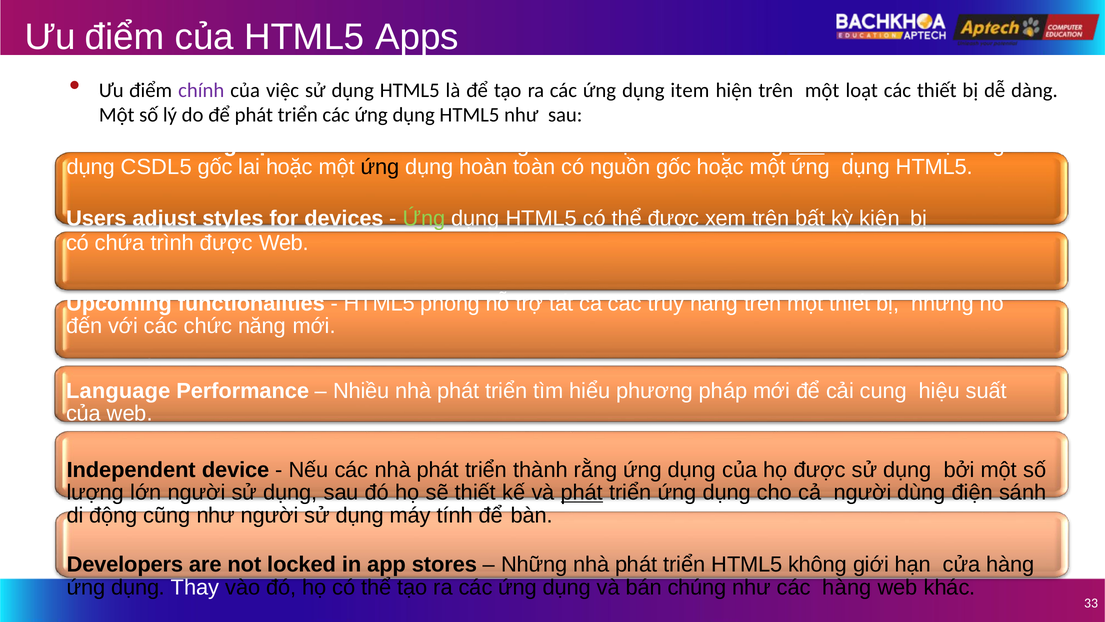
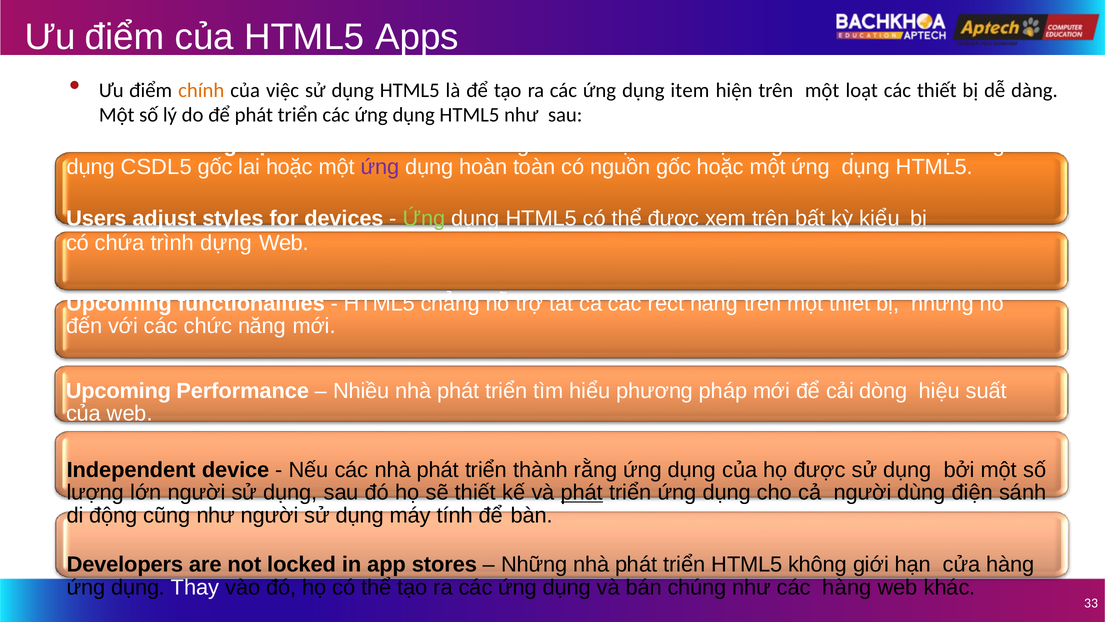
chính colour: purple -> orange (201, 90)
làm underline: present -> none (807, 144)
ứng colour: black -> purple (380, 167)
kiện: kiện -> kiểu (880, 218)
trình được: được -> dựng (226, 243)
phong: phong -> chẳng (450, 303)
truy: truy -> rect (666, 303)
Language: Language -> Upcoming (118, 391)
cung: cung -> dòng (883, 391)
